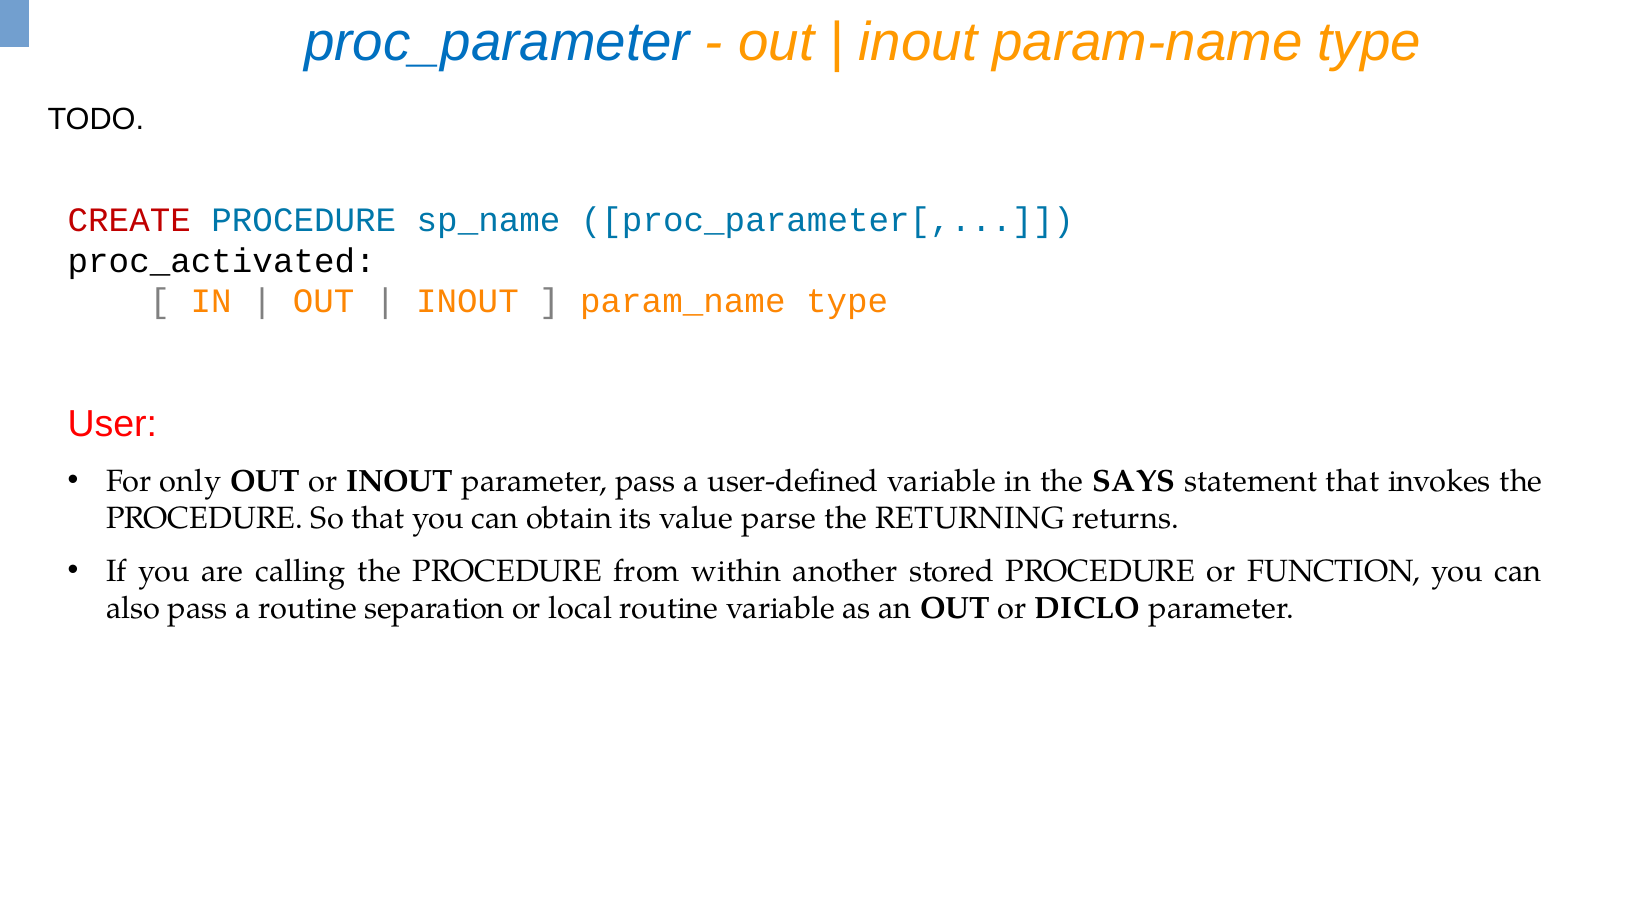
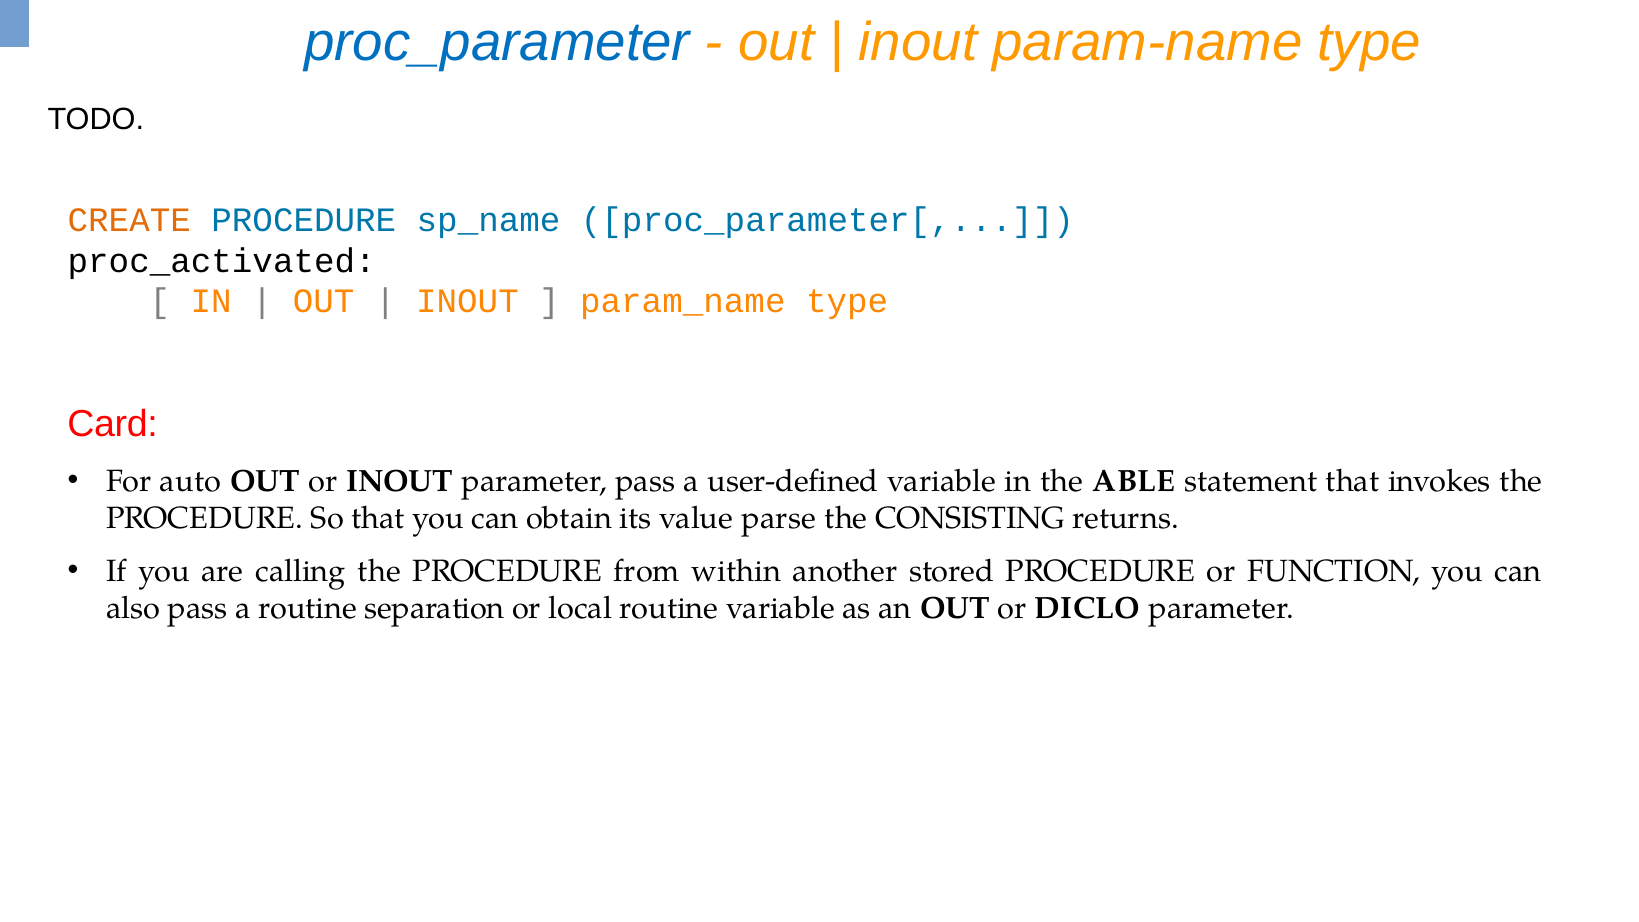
CREATE colour: red -> orange (129, 220)
User: User -> Card (113, 424)
only: only -> auto (190, 481)
SAYS: SAYS -> ABLE (1134, 481)
RETURNING: RETURNING -> CONSISTING (970, 518)
